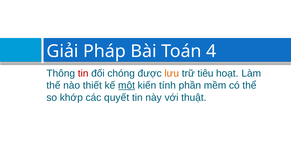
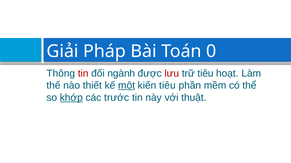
4: 4 -> 0 (211, 52)
chóng: chóng -> ngành (121, 74)
lưu colour: orange -> red (172, 74)
kiến tính: tính -> tiêu (167, 86)
khớp underline: none -> present (71, 98)
quyết: quyết -> trước (117, 98)
